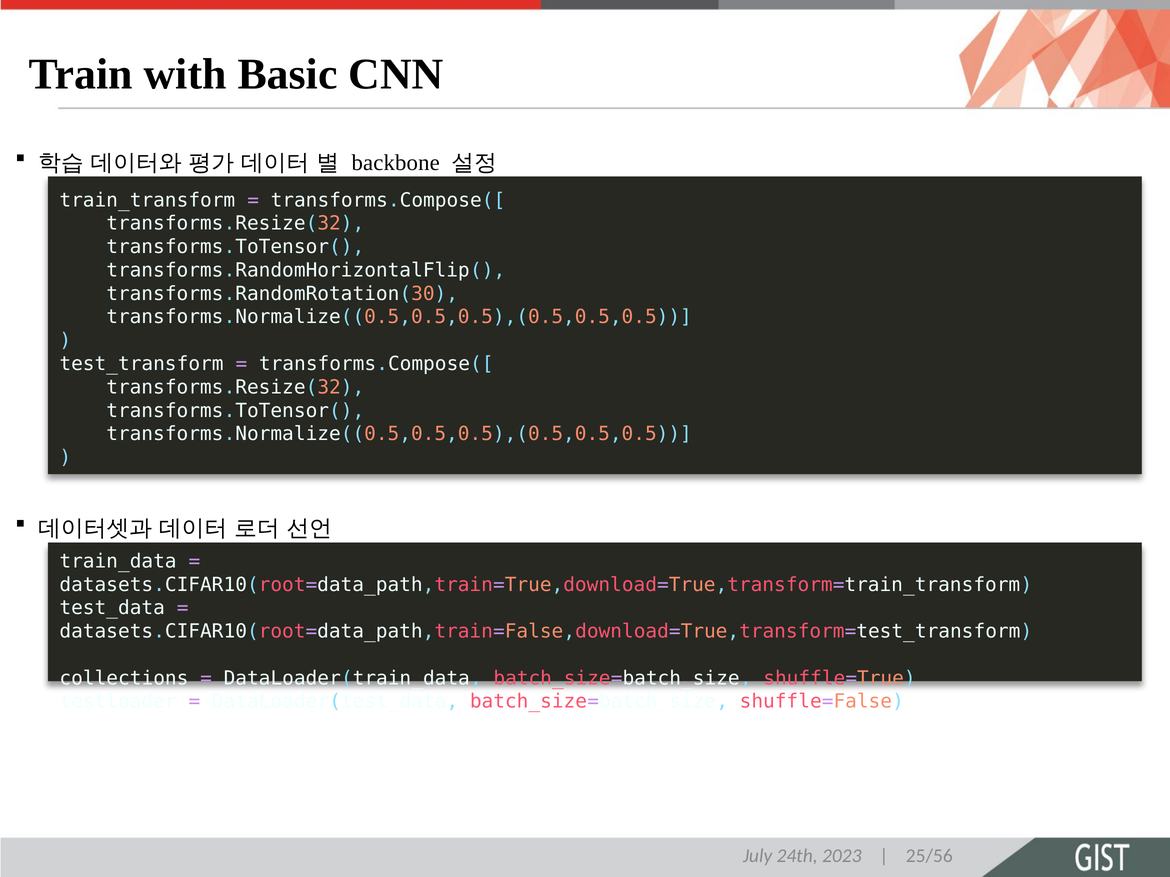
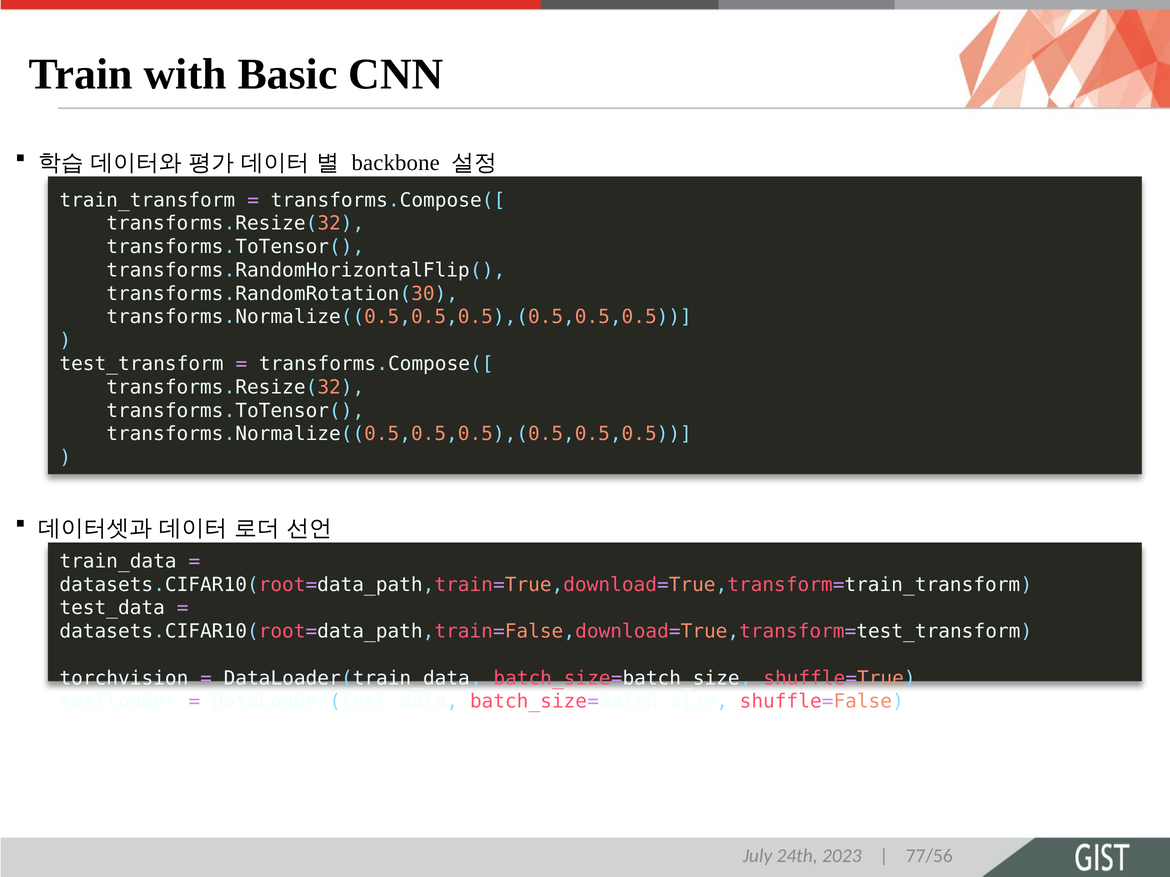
collections: collections -> torchvision (124, 679)
25/56: 25/56 -> 77/56 (929, 856)
